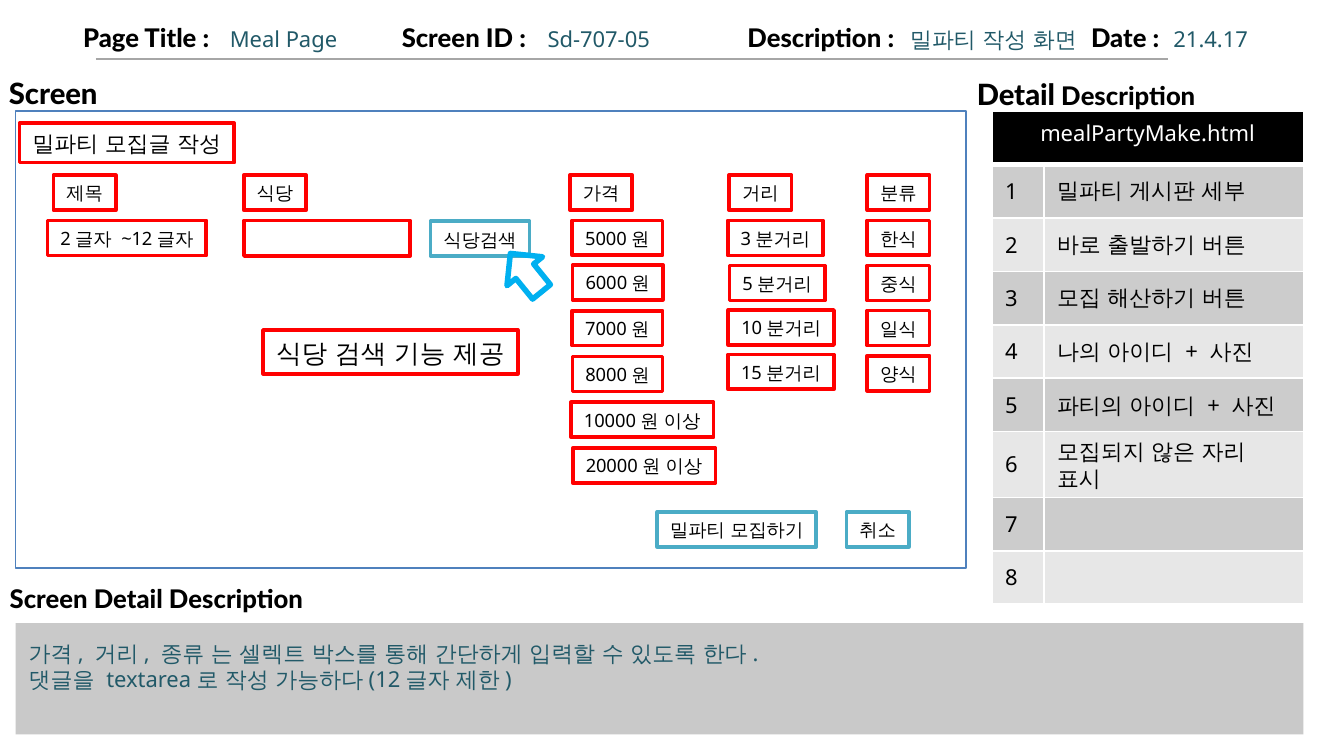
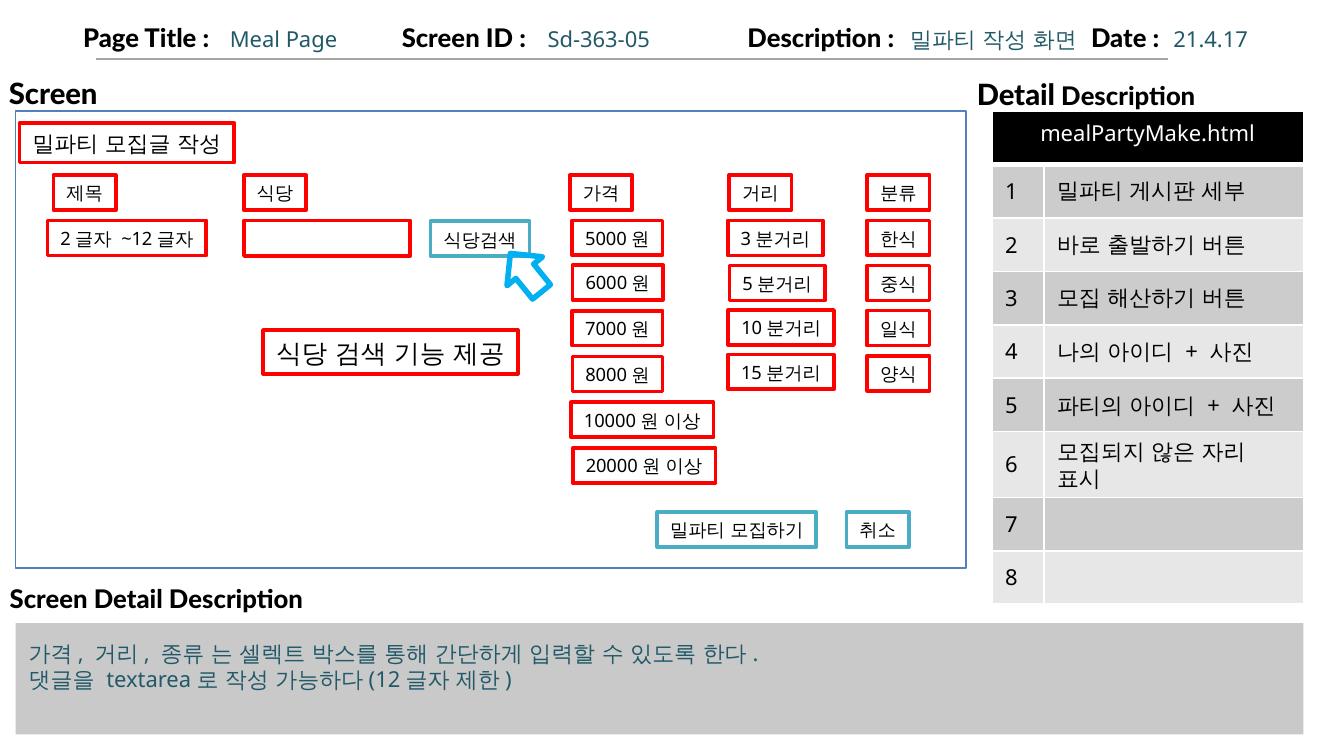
Sd-707-05: Sd-707-05 -> Sd-363-05 (599, 41)
